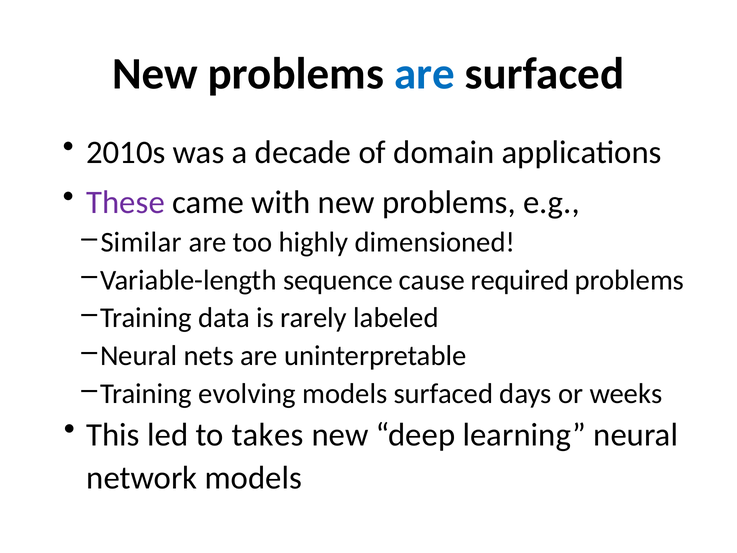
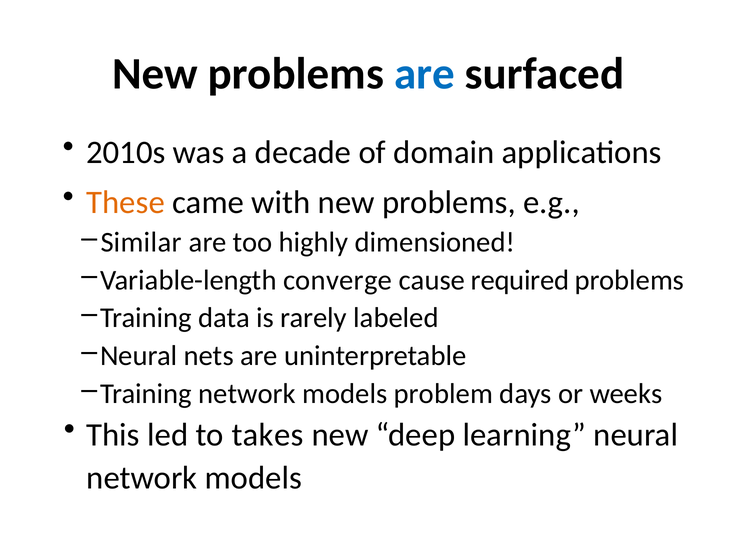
These colour: purple -> orange (126, 202)
sequence: sequence -> converge (338, 280)
Training evolving: evolving -> network (247, 394)
models surfaced: surfaced -> problem (443, 394)
